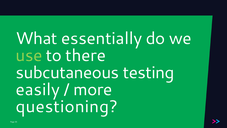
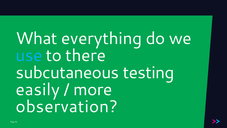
essentially: essentially -> everything (102, 38)
use colour: light green -> light blue (29, 55)
questioning: questioning -> observation (67, 106)
